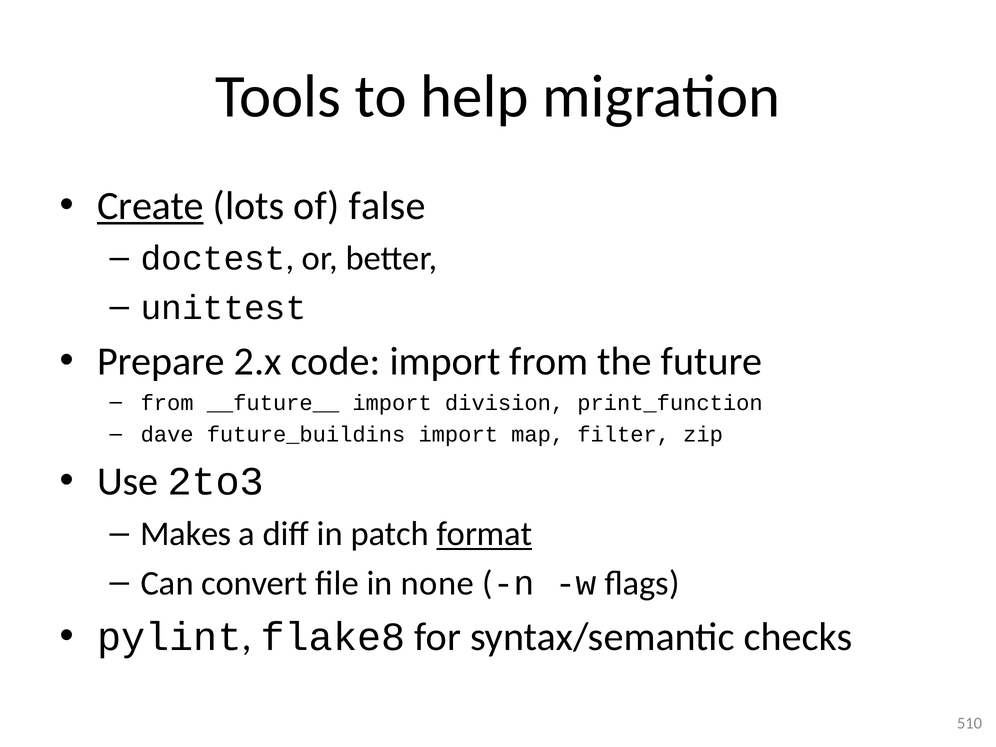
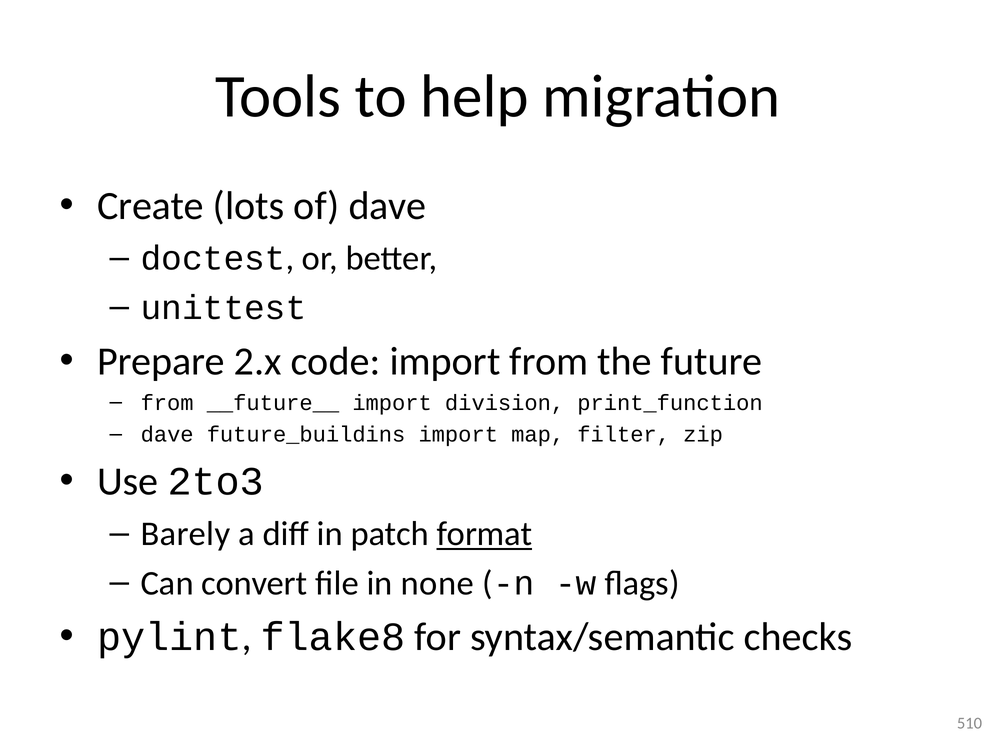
Create underline: present -> none (151, 206)
of false: false -> dave (387, 206)
Makes: Makes -> Barely (185, 534)
